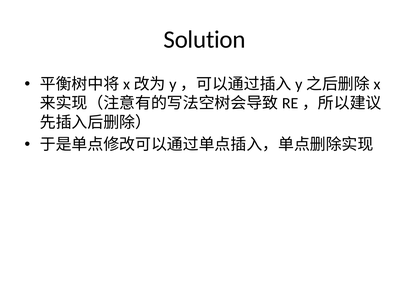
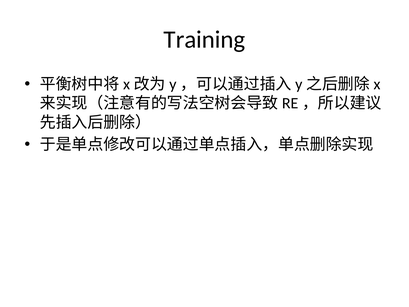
Solution: Solution -> Training (204, 40)
